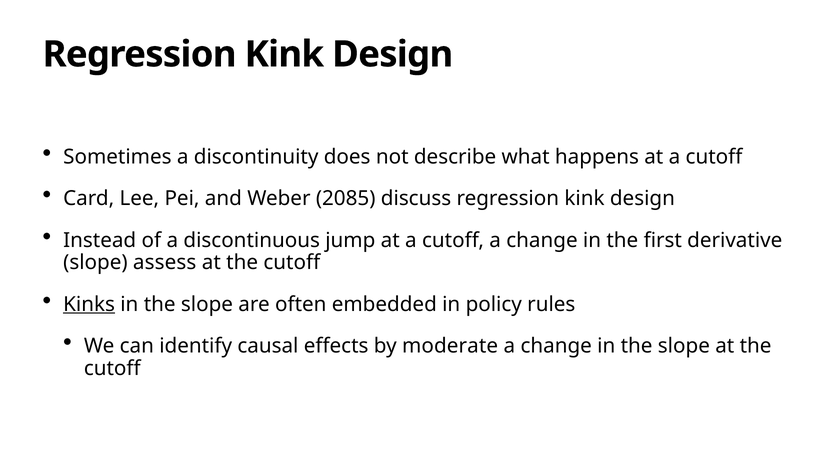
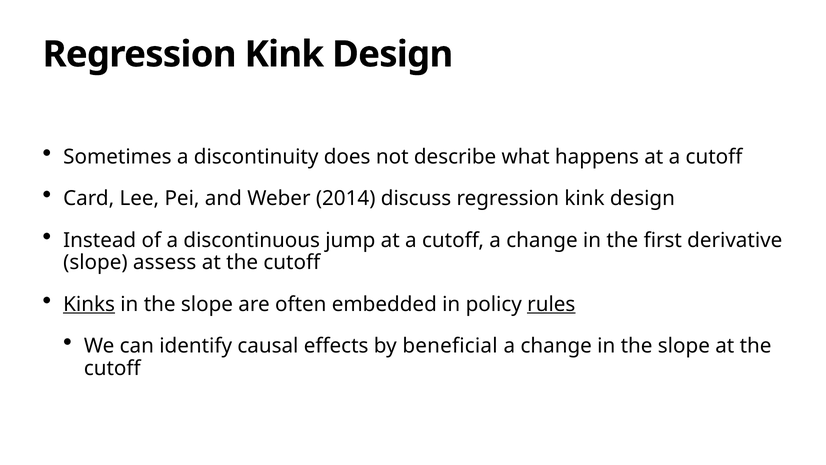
2085: 2085 -> 2014 (346, 198)
rules underline: none -> present (551, 304)
moderate: moderate -> beneficial (450, 346)
